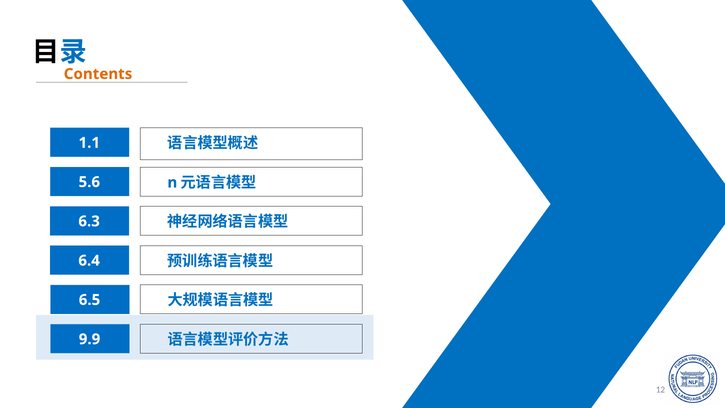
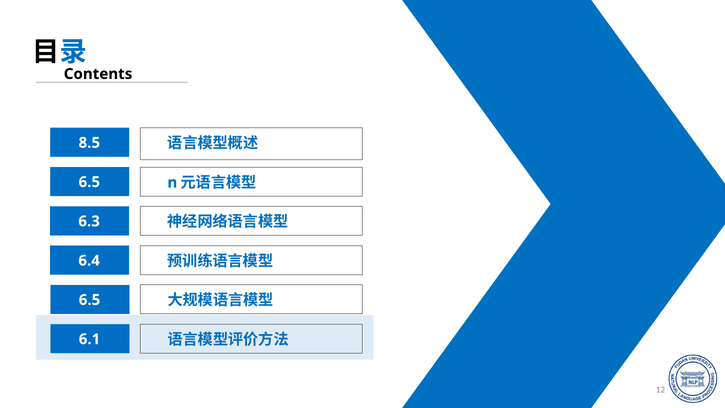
Contents colour: orange -> black (98, 74)
1.1: 1.1 -> 8.5 (89, 143)
5.6: 5.6 -> 6.5 (89, 182)
9.9: 9.9 -> 6.1 (90, 339)
